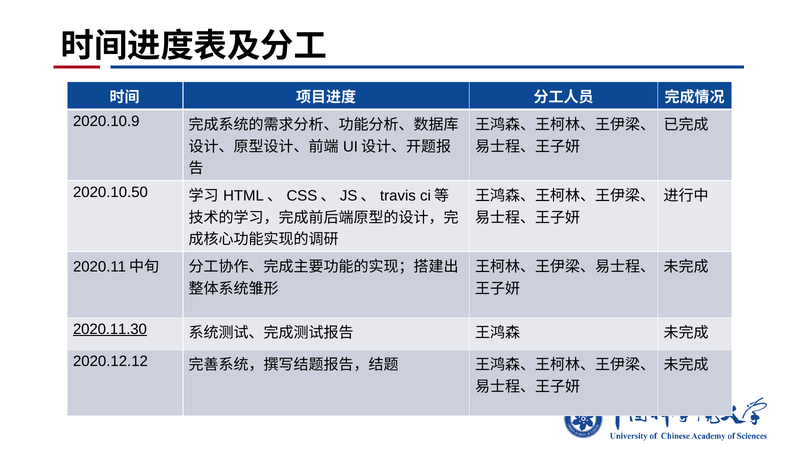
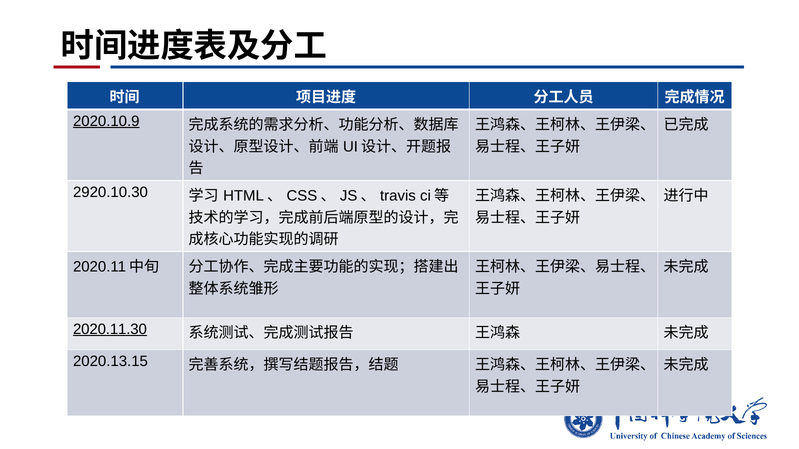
2020.10.9 underline: none -> present (106, 121)
2020.10.50: 2020.10.50 -> 2920.10.30 (110, 192)
2020.12.12: 2020.12.12 -> 2020.13.15 (110, 362)
